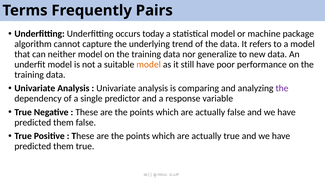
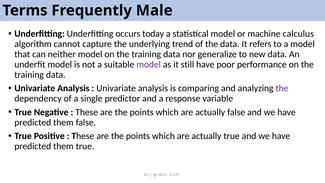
Pairs: Pairs -> Male (154, 10)
package: package -> calculus (298, 34)
model colour: orange -> purple (149, 64)
